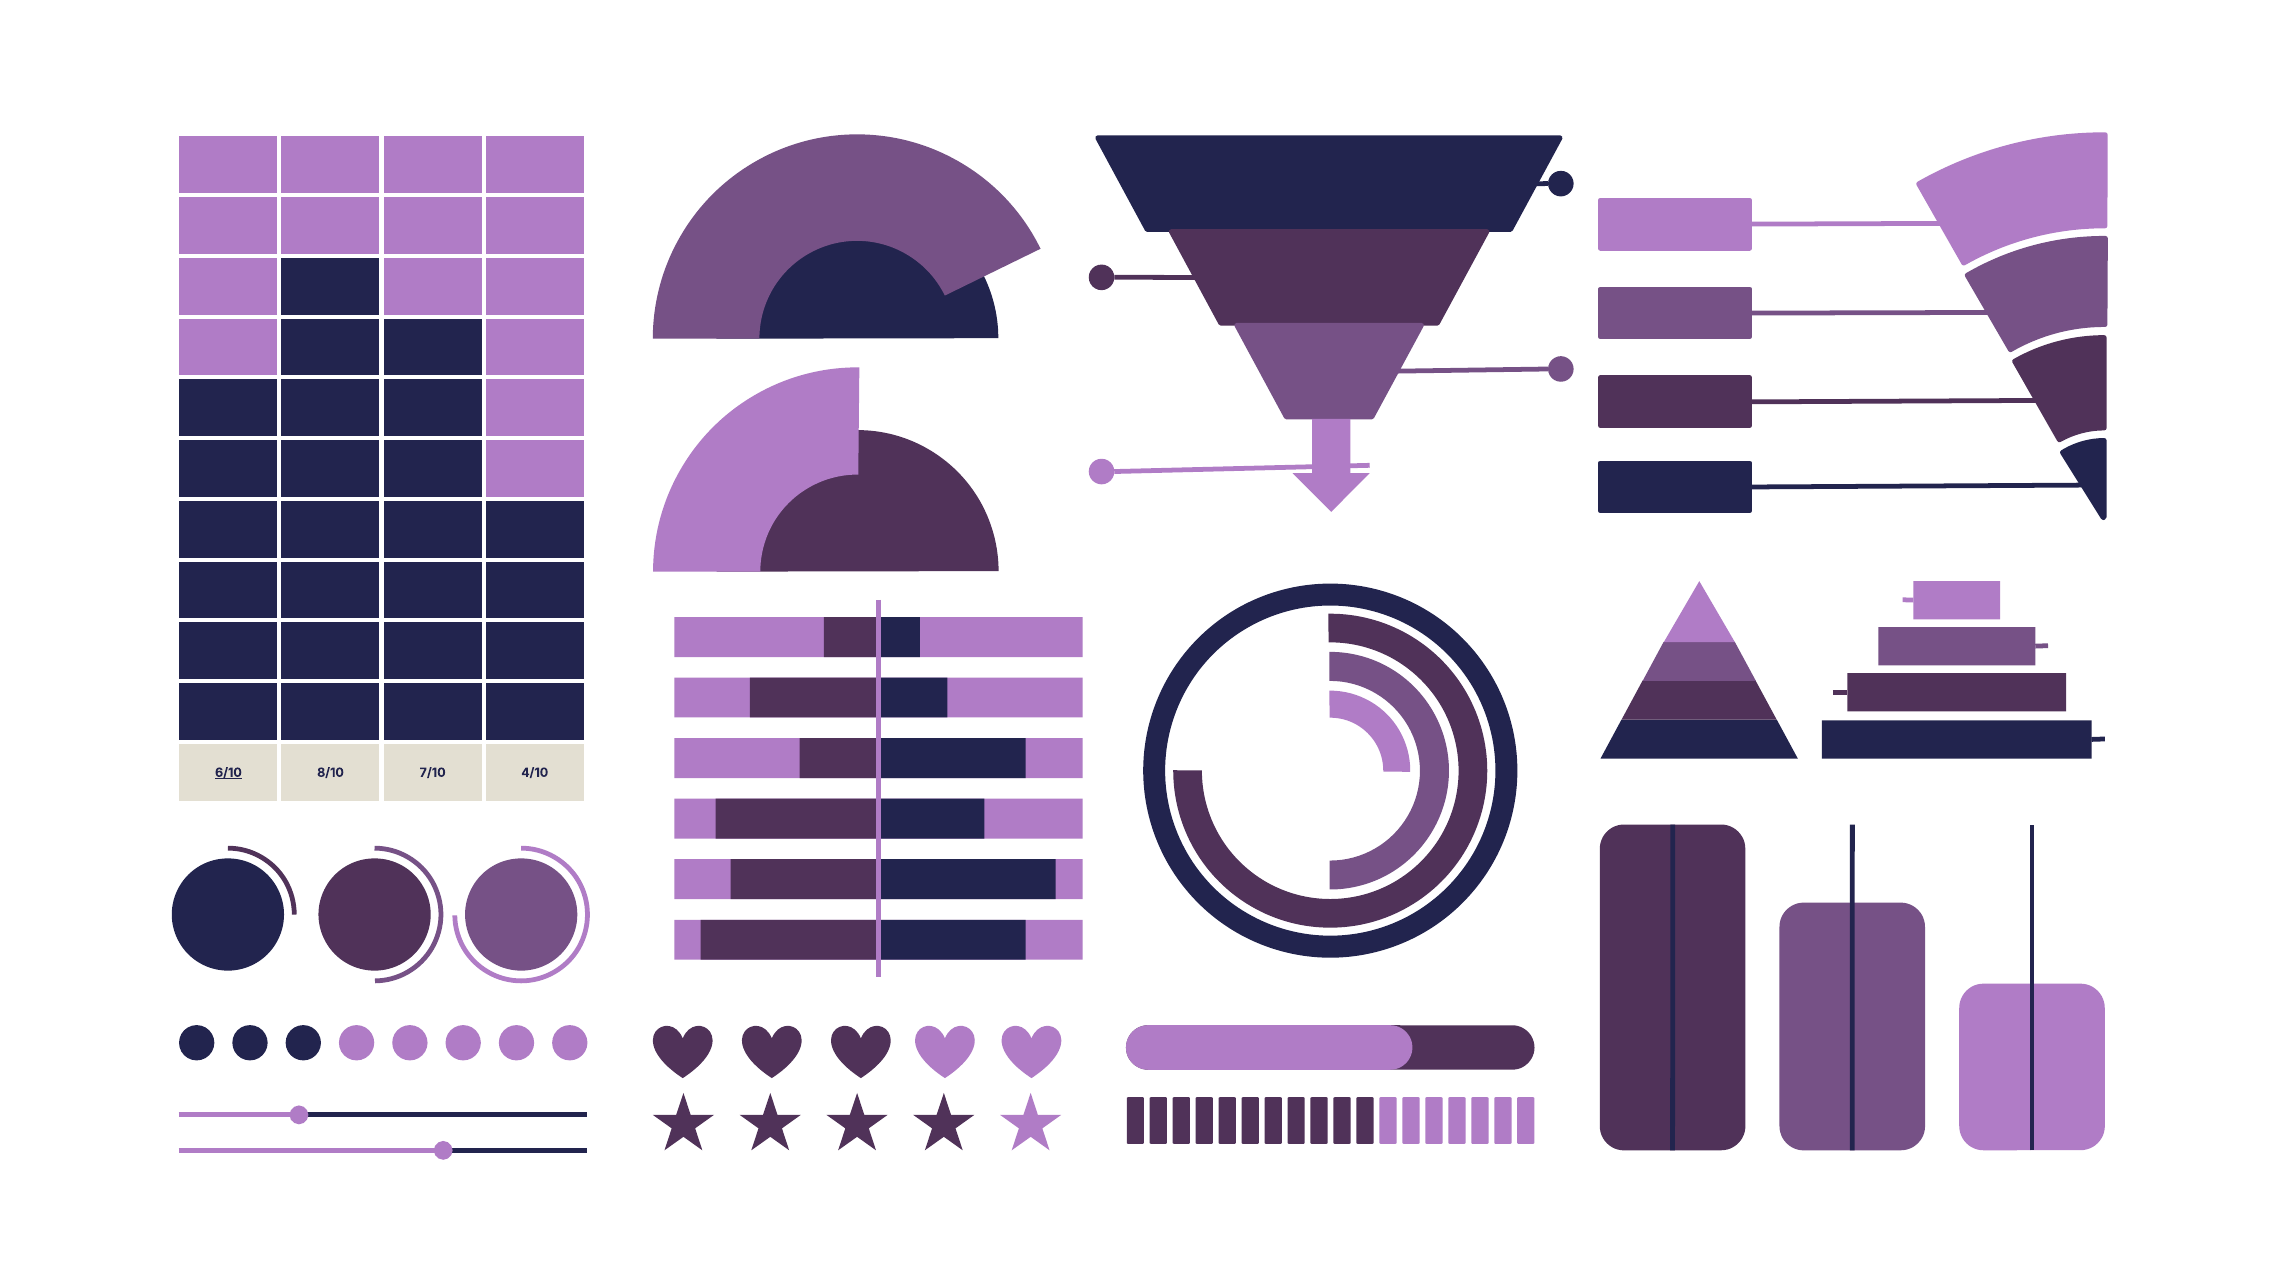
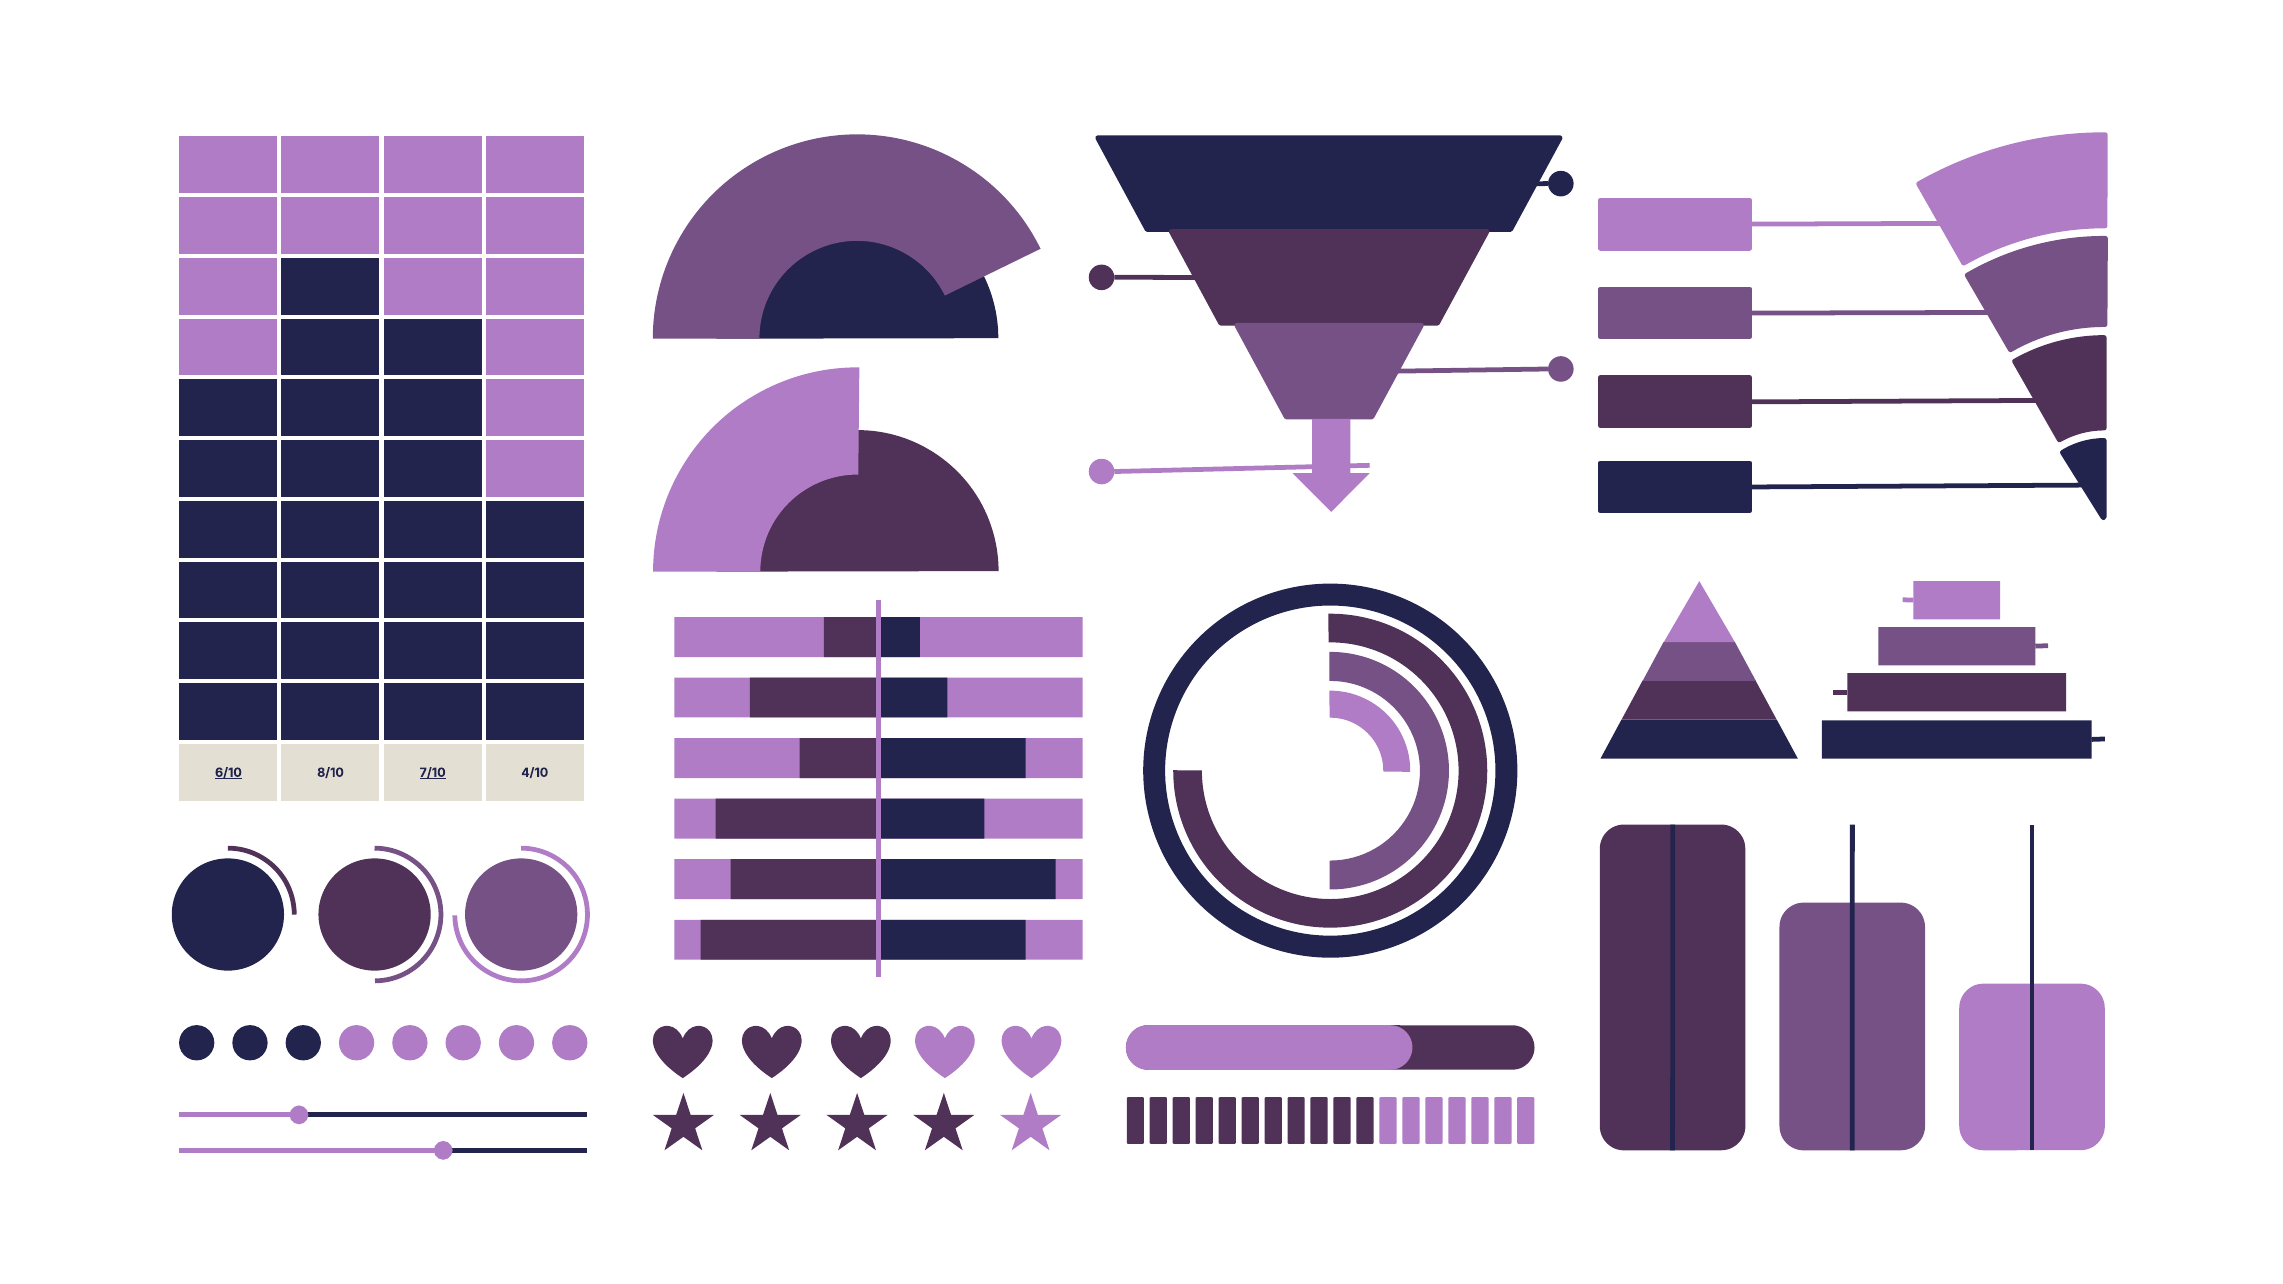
7/10 underline: none -> present (433, 773)
